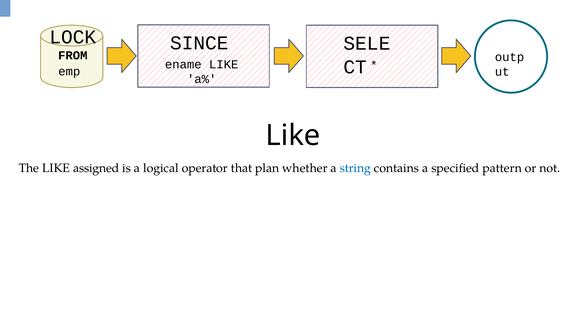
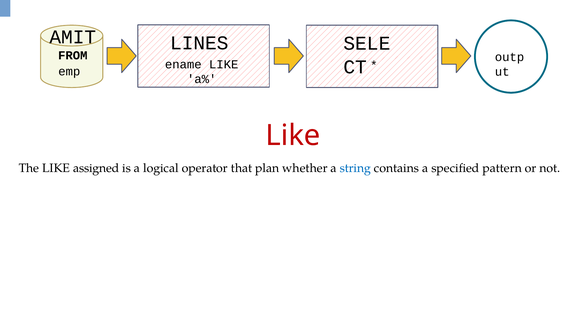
LOCK: LOCK -> AMIT (73, 37)
SINCE: SINCE -> LINES (199, 43)
Like colour: black -> red (293, 135)
